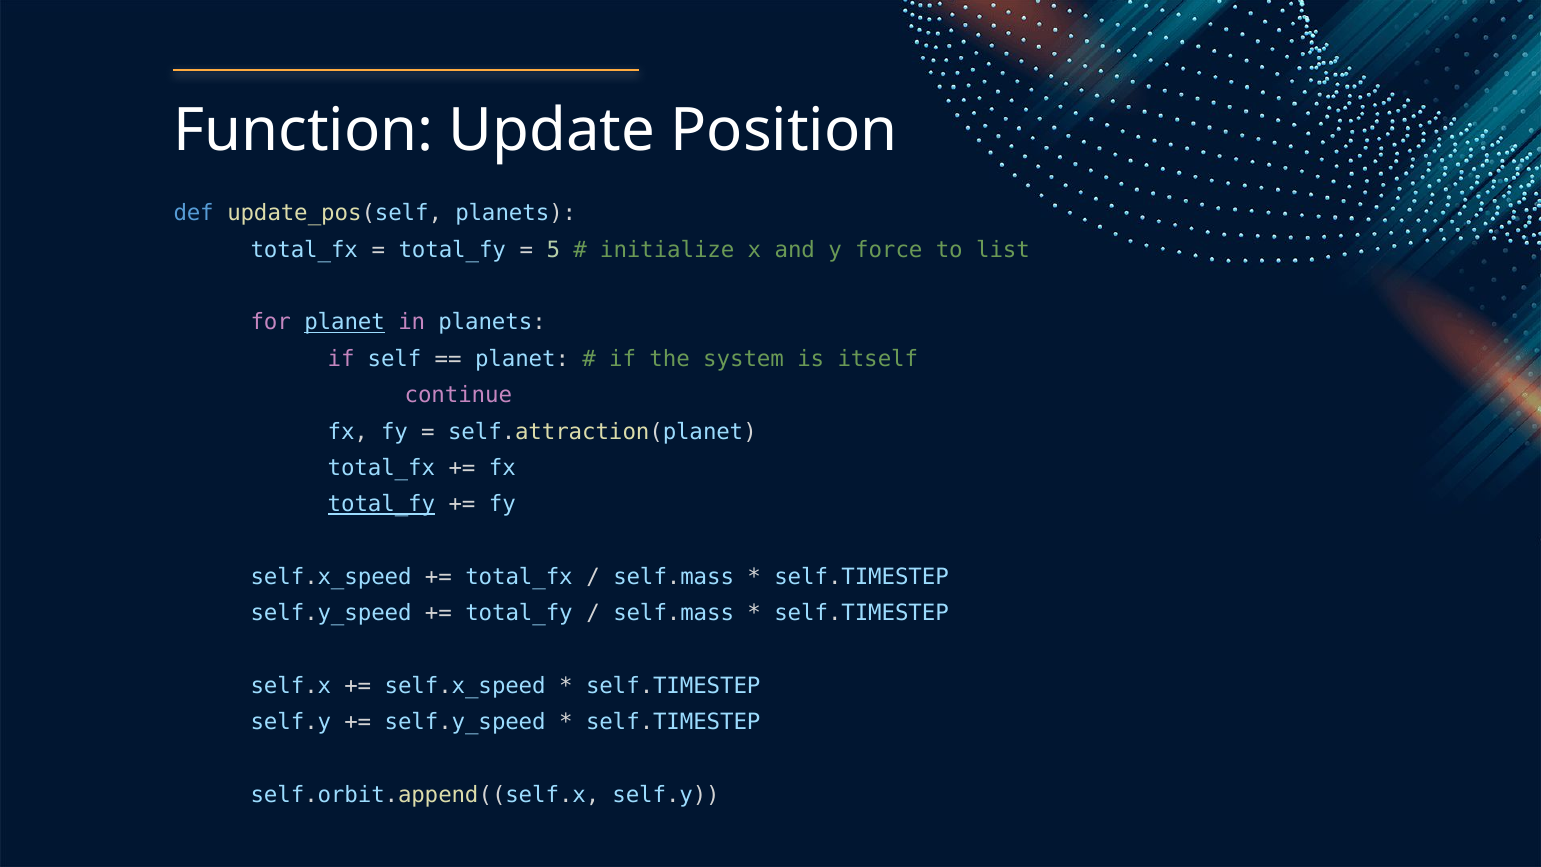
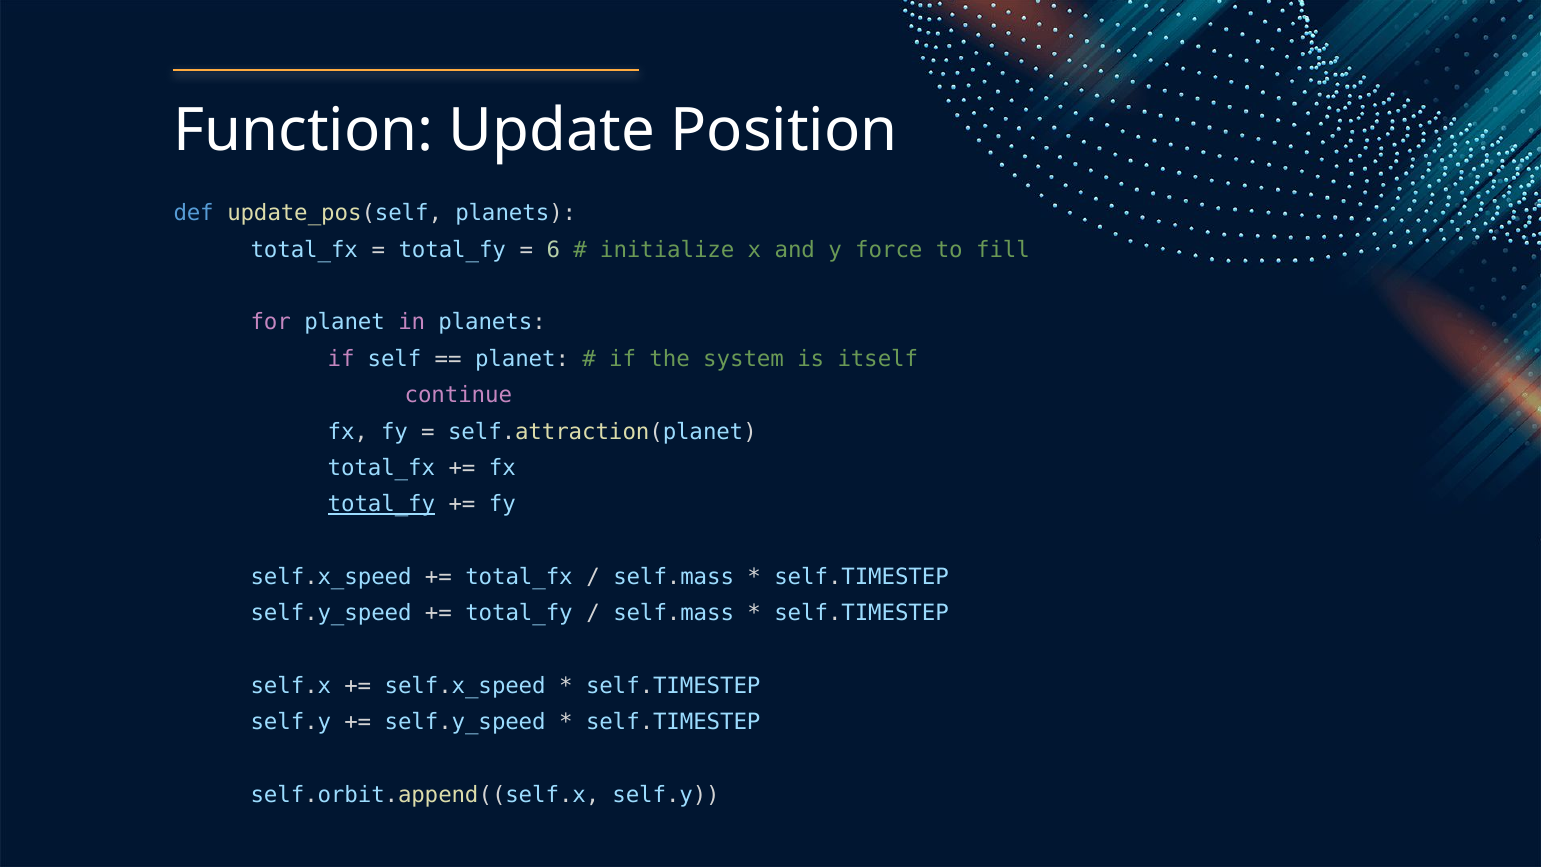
5: 5 -> 6 (553, 250)
list: list -> fill (1003, 250)
planet underline: present -> none (345, 323)
